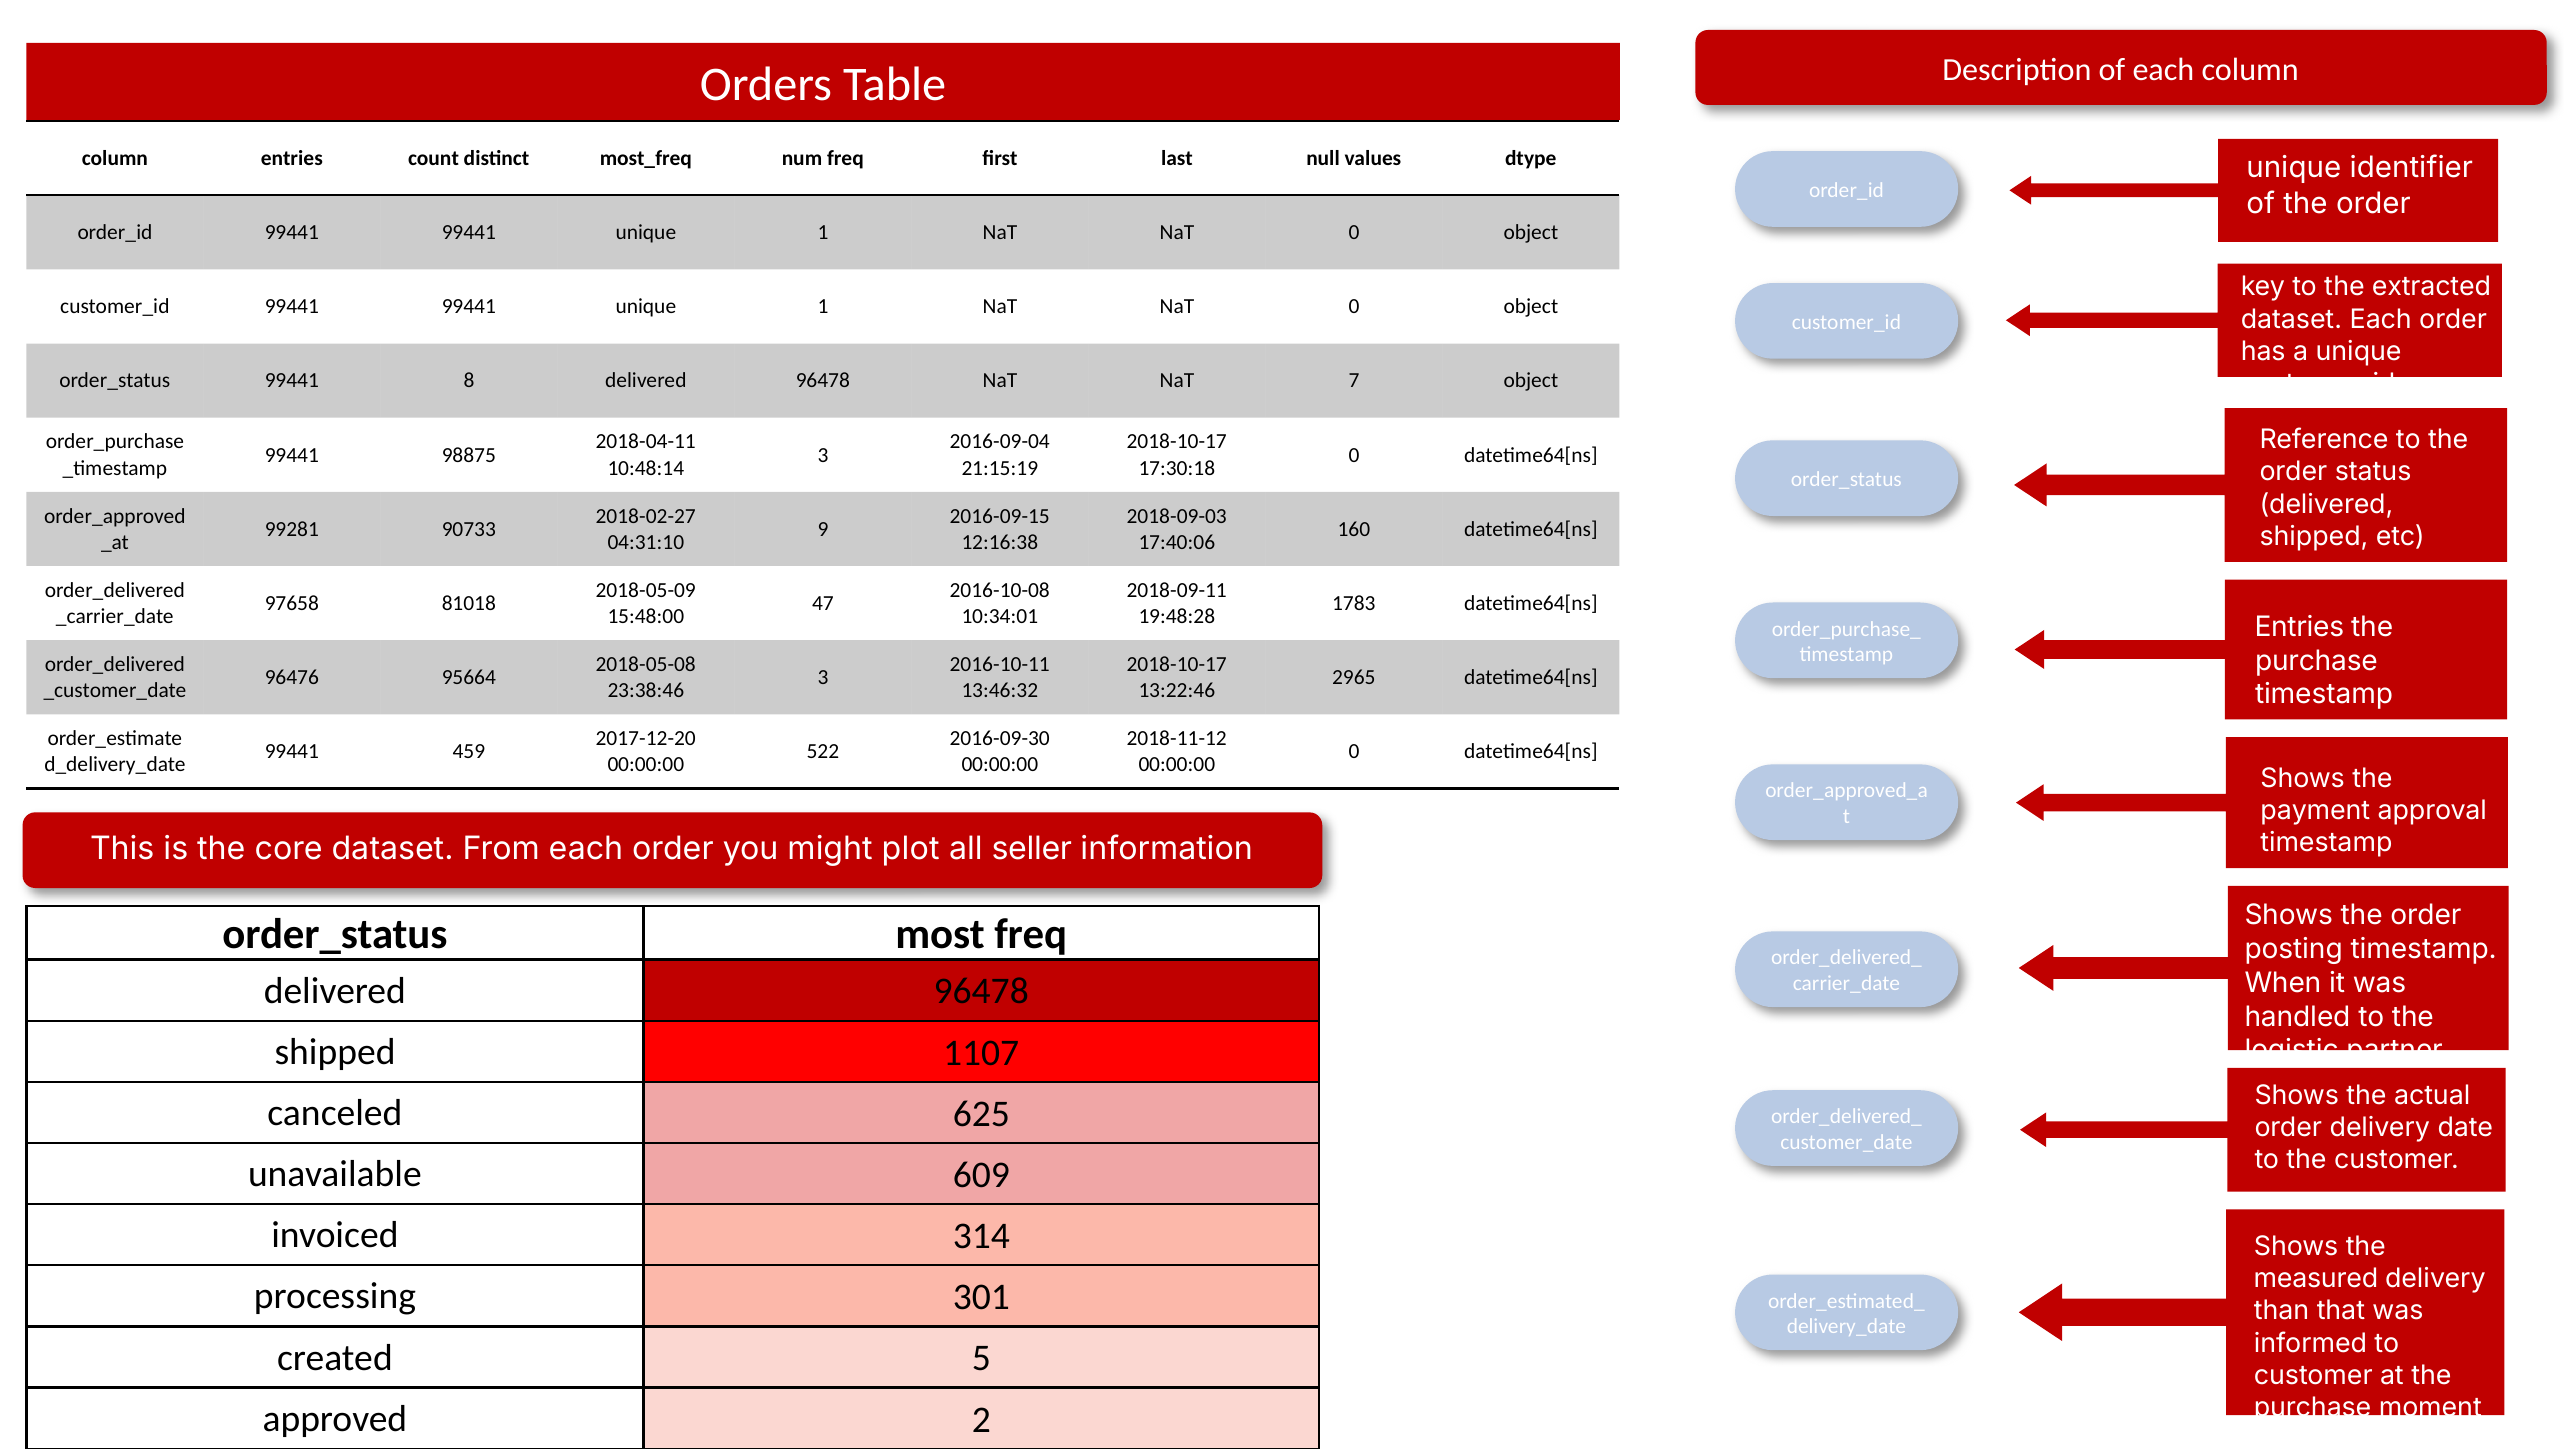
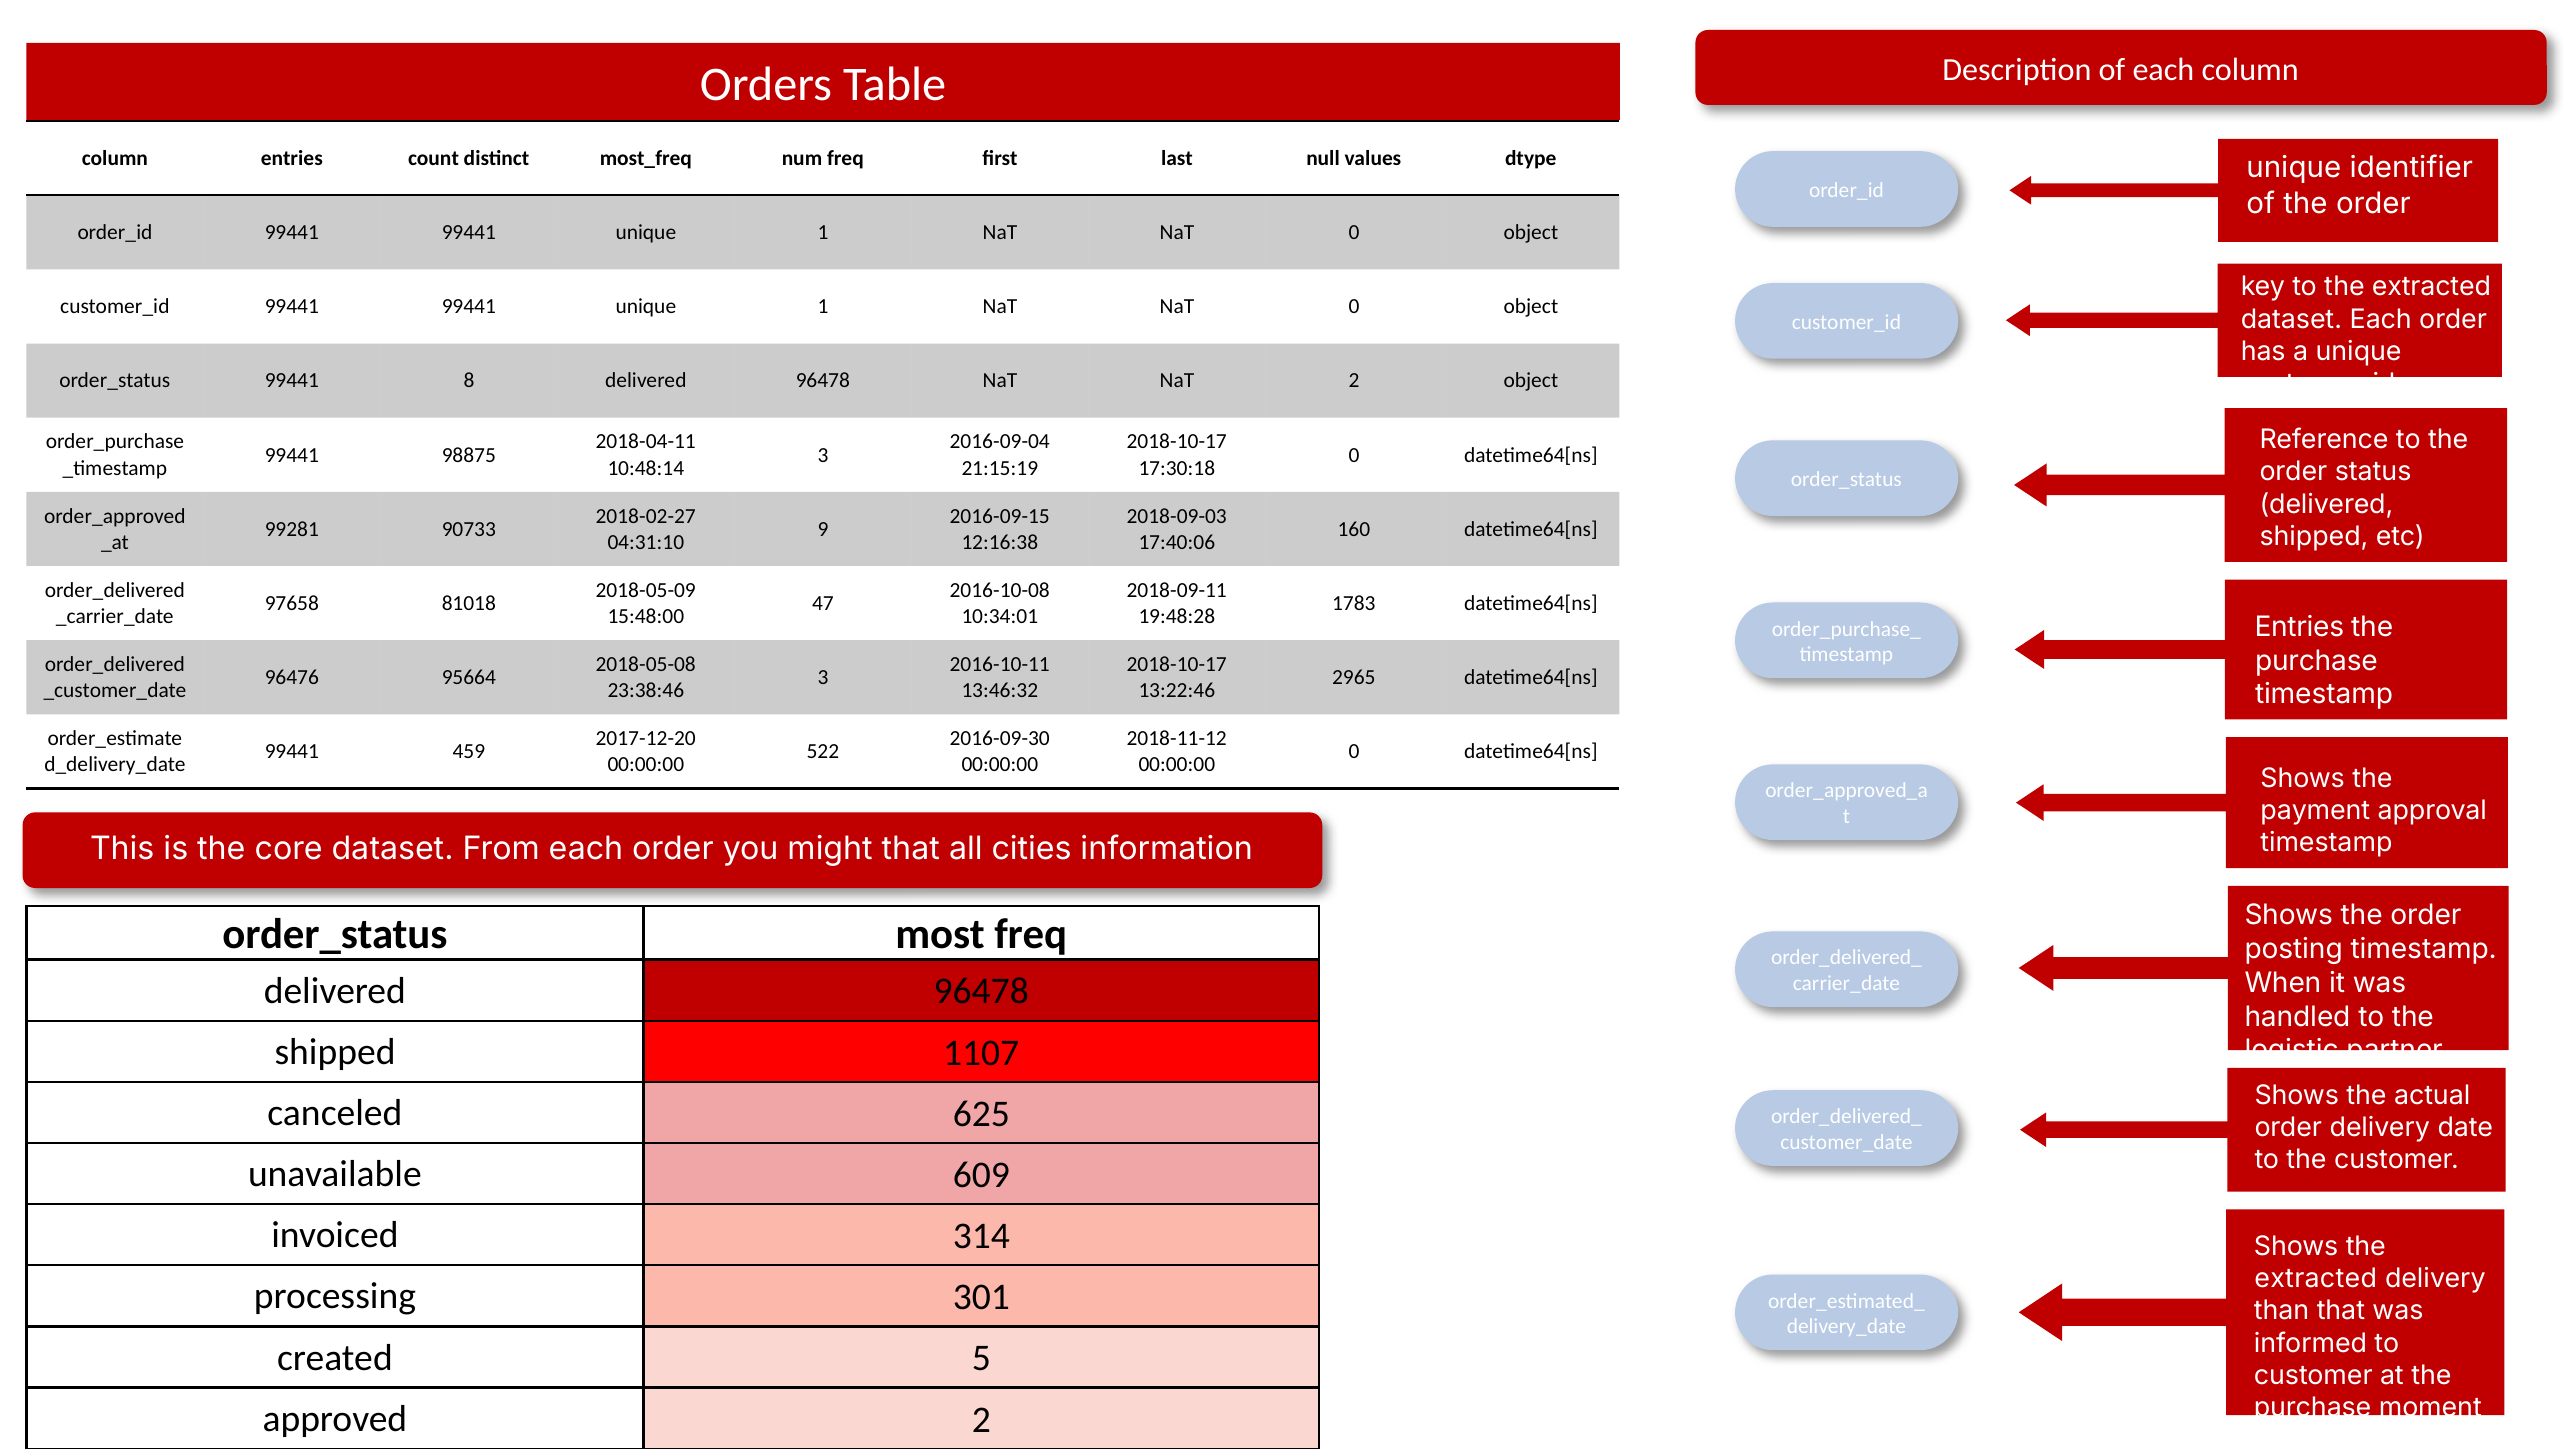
NaT 7: 7 -> 2 (1354, 381)
might plot: plot -> that (911, 849)
seller: seller -> cities (1032, 849)
measured: measured -> extracted (2316, 1279)
